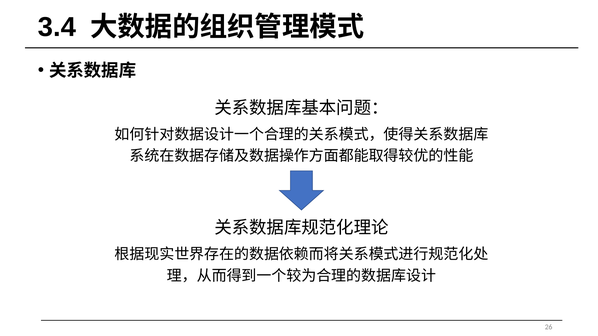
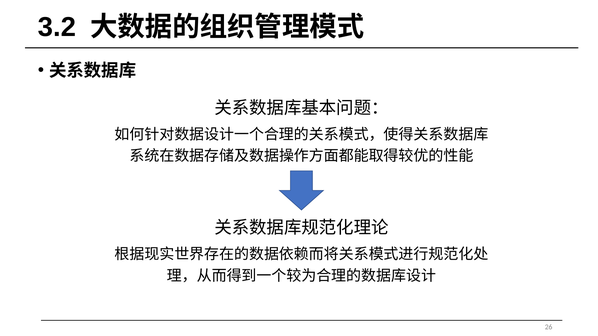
3.4: 3.4 -> 3.2 (57, 27)
